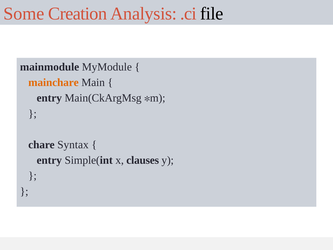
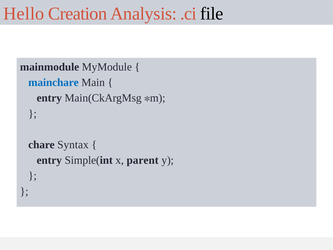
Some: Some -> Hello (24, 14)
mainchare colour: orange -> blue (53, 82)
clauses: clauses -> parent (143, 160)
